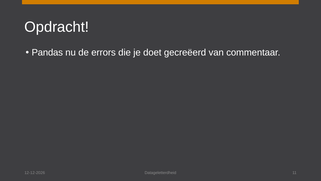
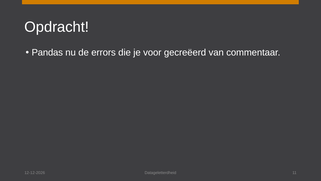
doet: doet -> voor (152, 52)
